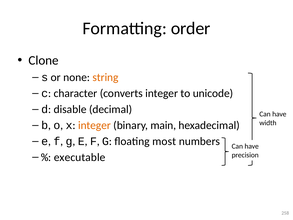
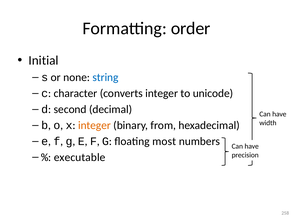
Clone: Clone -> Initial (44, 60)
string colour: orange -> blue (105, 77)
disable: disable -> second (70, 109)
main: main -> from (163, 125)
